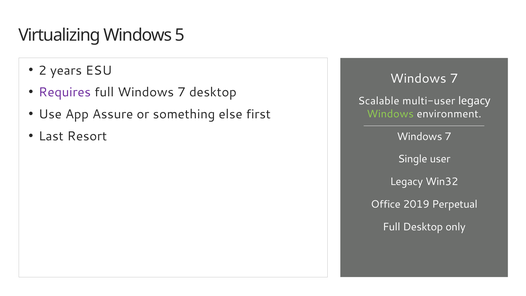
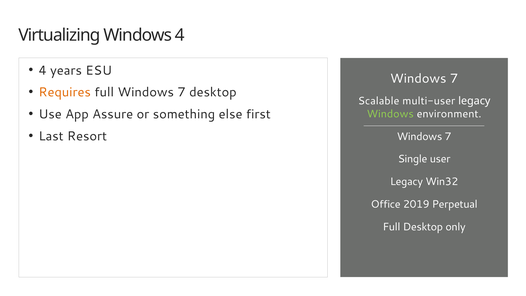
Windows 5: 5 -> 4 (180, 35)
2: 2 -> 4 (43, 70)
Requires colour: purple -> orange (65, 92)
